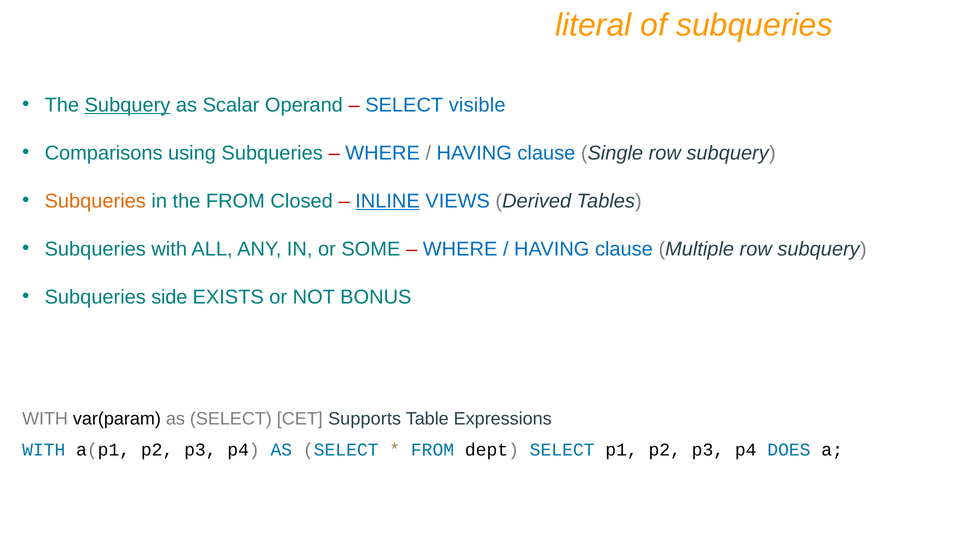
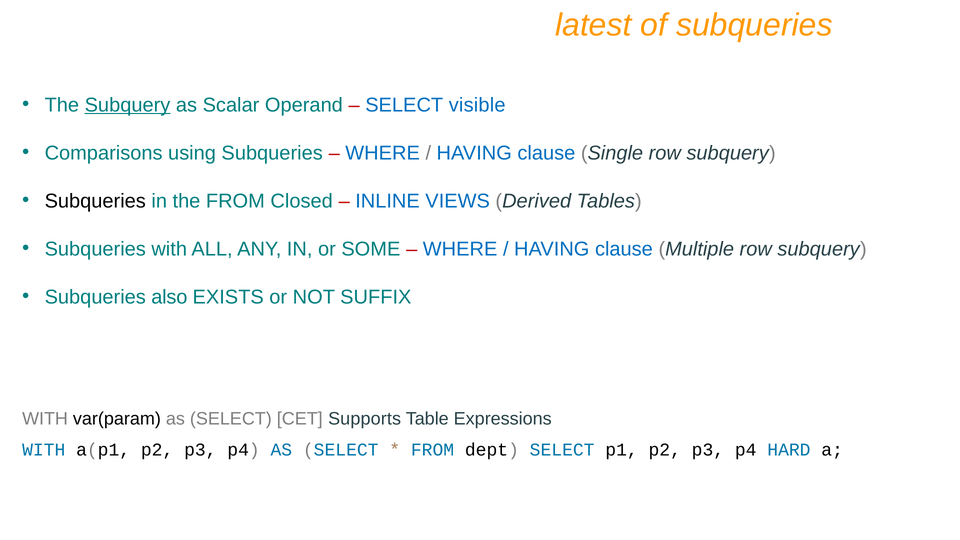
literal: literal -> latest (593, 25)
Subqueries colour: orange -> black (95, 201)
INLINE underline: present -> none (388, 201)
side: side -> also (169, 297)
BONUS: BONUS -> SUFFIX (376, 297)
DOES: DOES -> HARD (789, 450)
